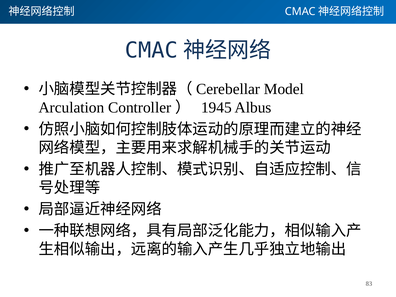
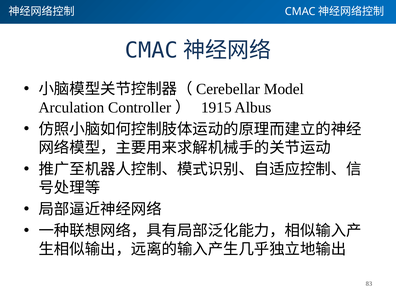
1945: 1945 -> 1915 (216, 108)
